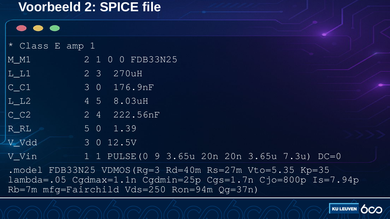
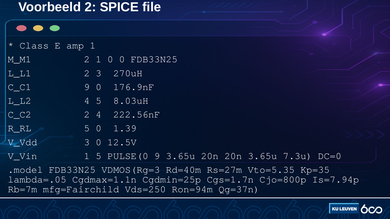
C_C1 3: 3 -> 9 (87, 87)
1 1: 1 -> 5 (99, 156)
